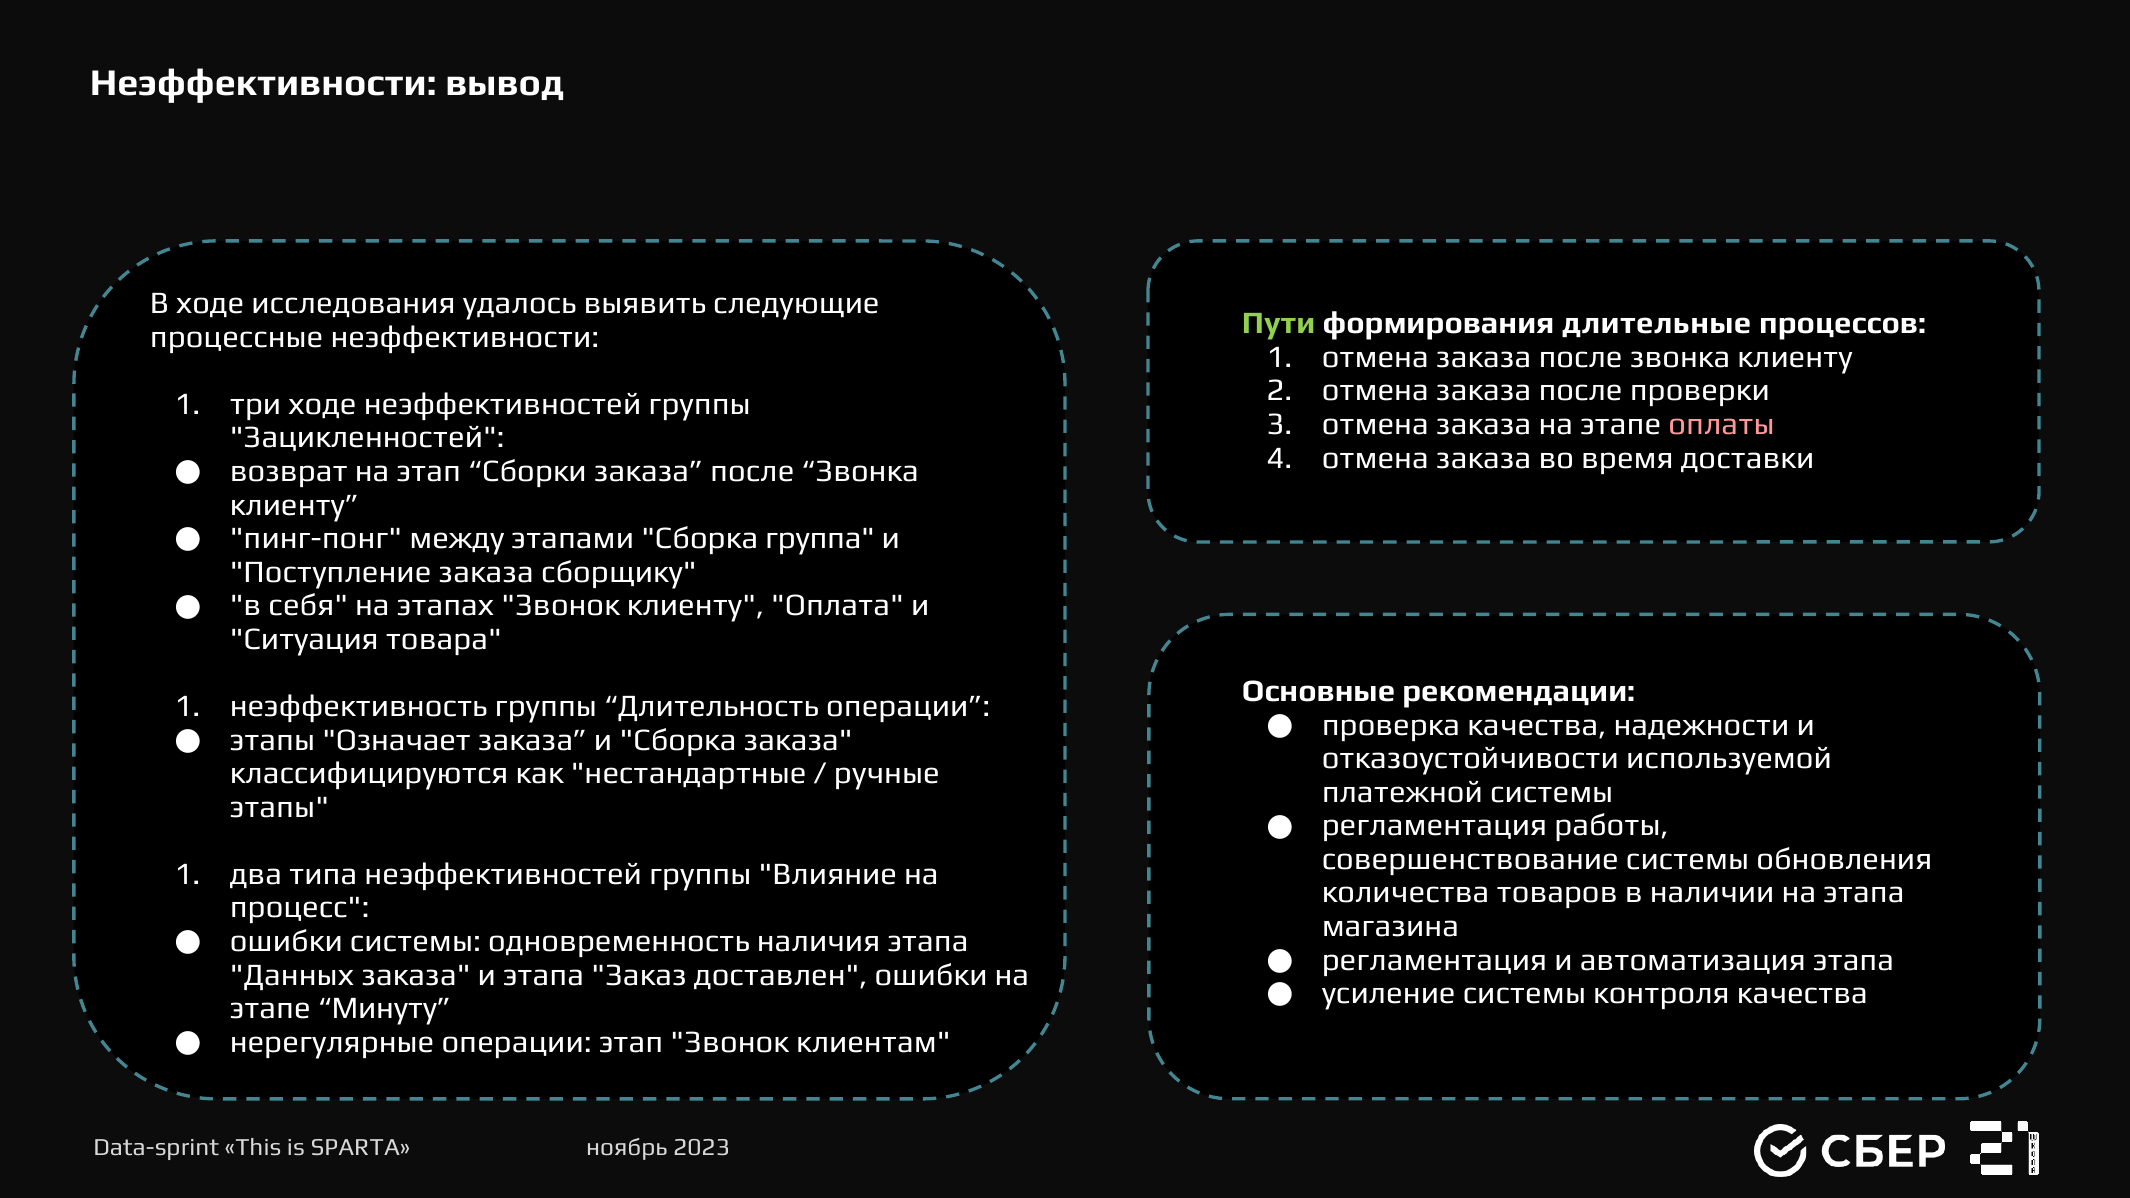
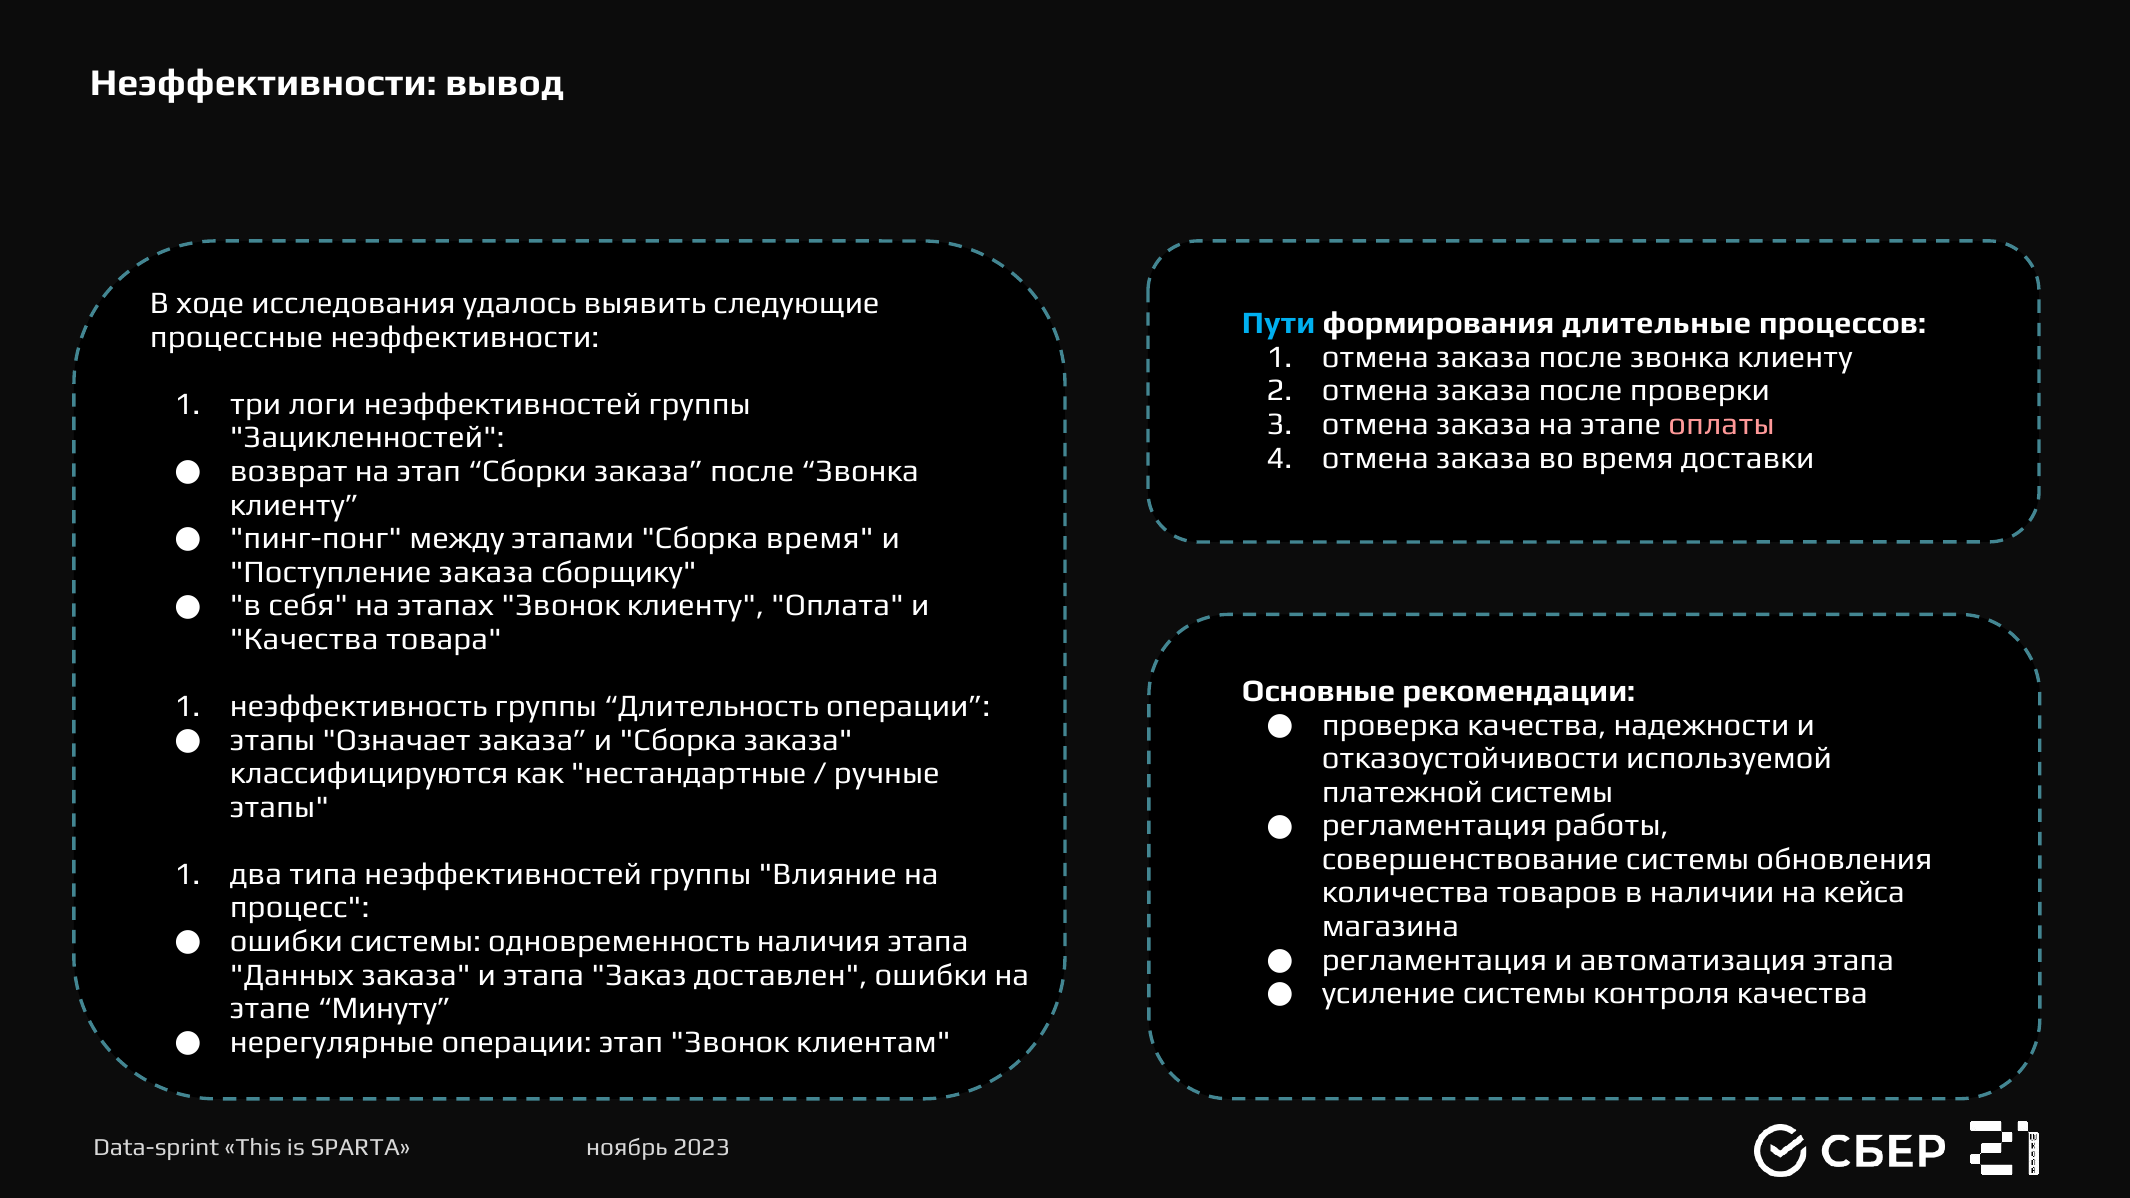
Пути colour: light green -> light blue (1279, 323)
три ходе: ходе -> логи (322, 404)
Сборка группа: группа -> время (820, 538)
Ситуация: Ситуация -> Качества (304, 639)
на этапа: этапа -> кейса (1864, 893)
